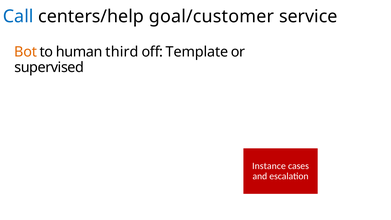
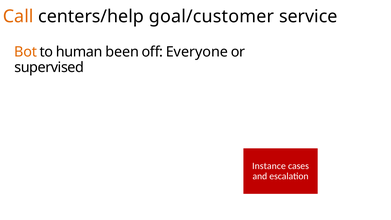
Call colour: blue -> orange (18, 16)
third: third -> been (122, 52)
Template: Template -> Everyone (197, 52)
